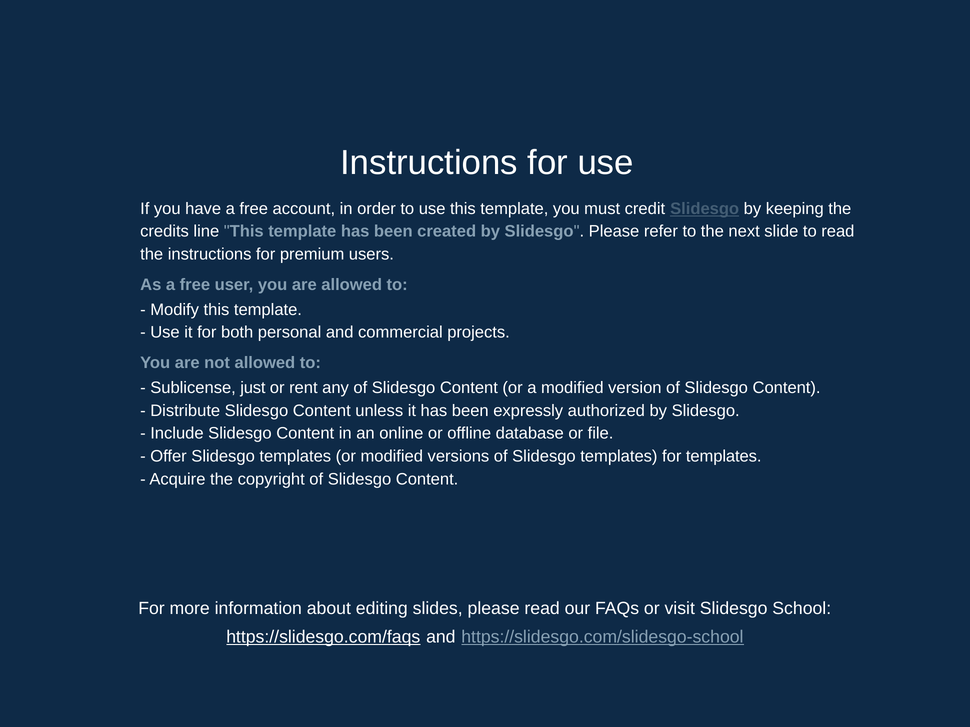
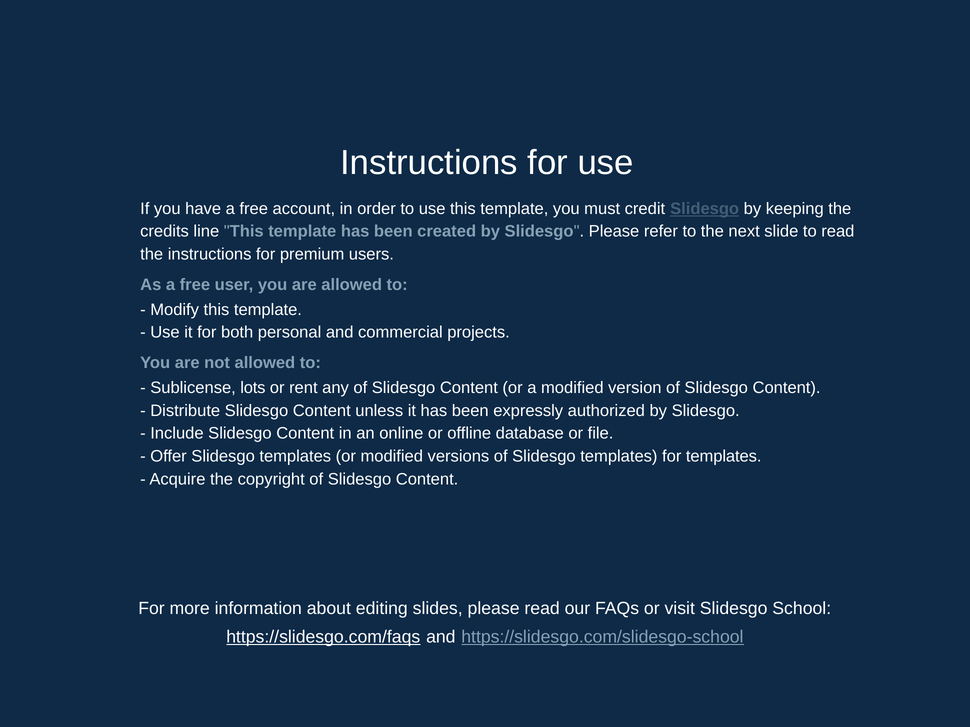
just: just -> lots (253, 388)
